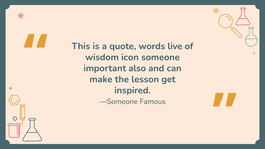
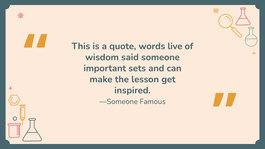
icon: icon -> said (130, 57)
also: also -> sets (137, 68)
